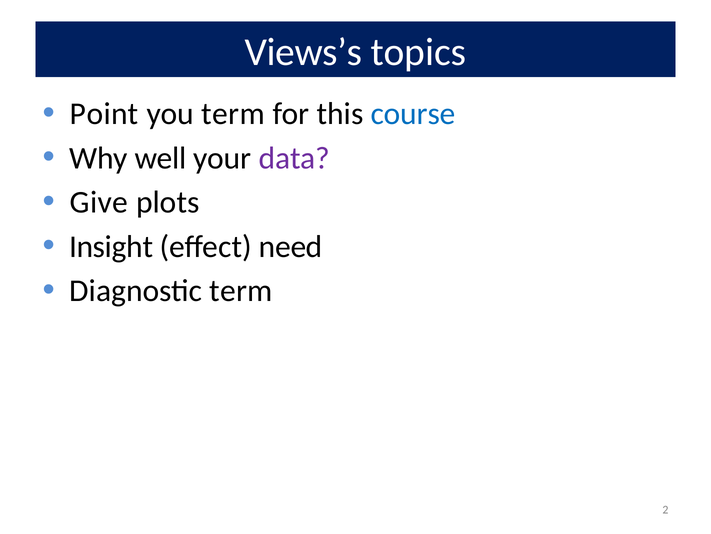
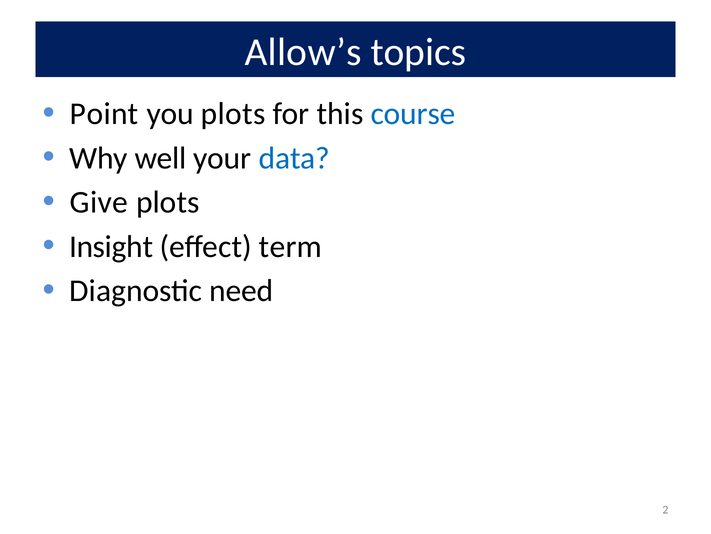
Views’s: Views’s -> Allow’s (303, 52)
you term: term -> plots (233, 114)
data colour: purple -> blue (294, 158)
need: need -> term (290, 246)
Diagnostic term: term -> need (241, 291)
